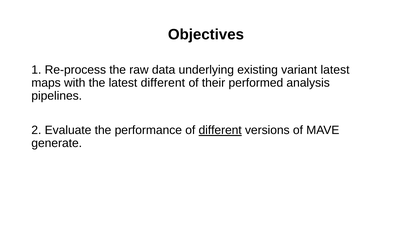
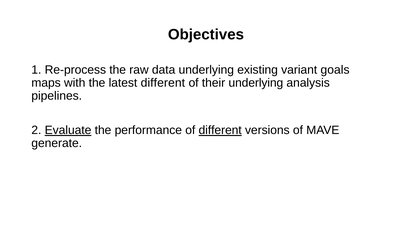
variant latest: latest -> goals (335, 70)
their performed: performed -> underlying (256, 83)
Evaluate underline: none -> present (68, 130)
